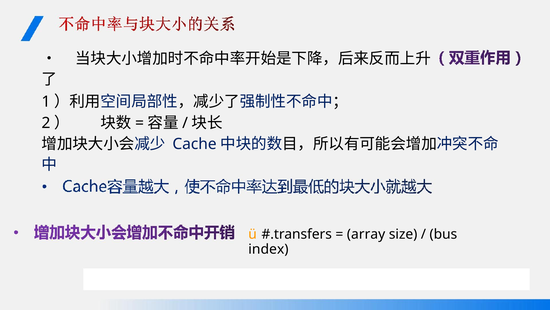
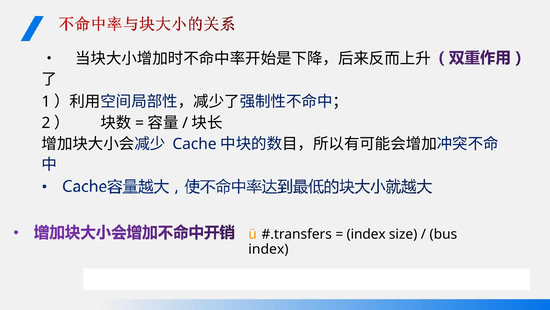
array: array -> index (366, 234)
